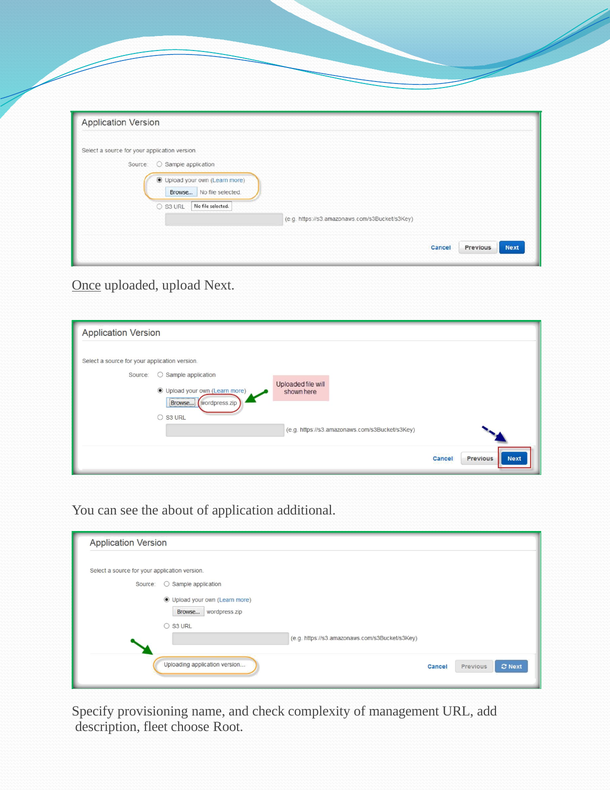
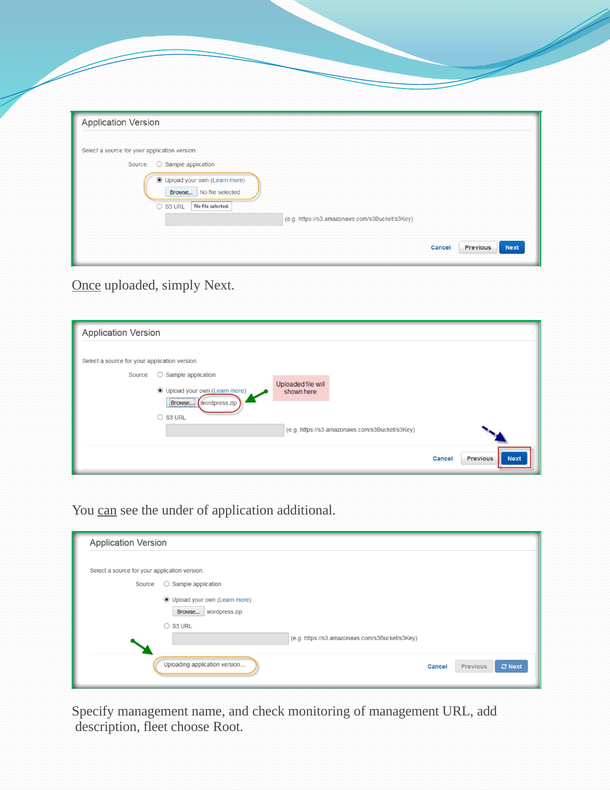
upload: upload -> simply (181, 285)
can underline: none -> present (107, 510)
about: about -> under (178, 510)
Specify provisioning: provisioning -> management (153, 711)
complexity: complexity -> monitoring (319, 711)
